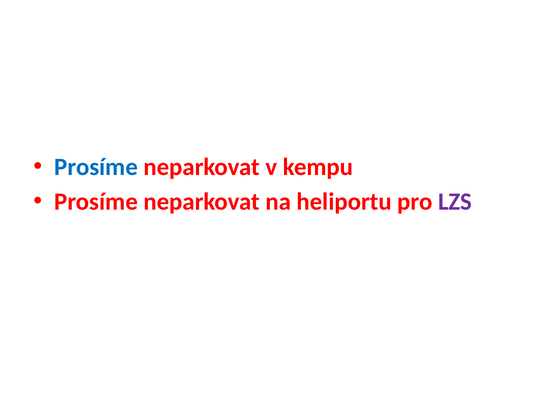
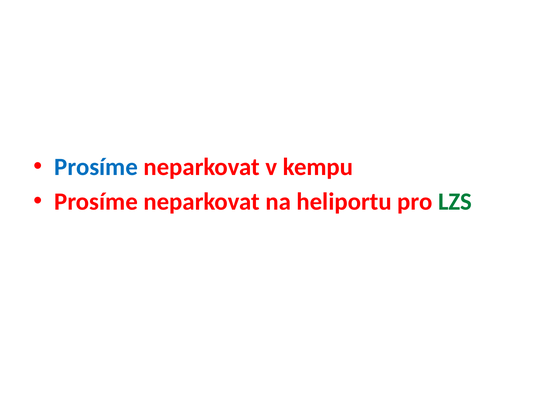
LZS colour: purple -> green (455, 202)
